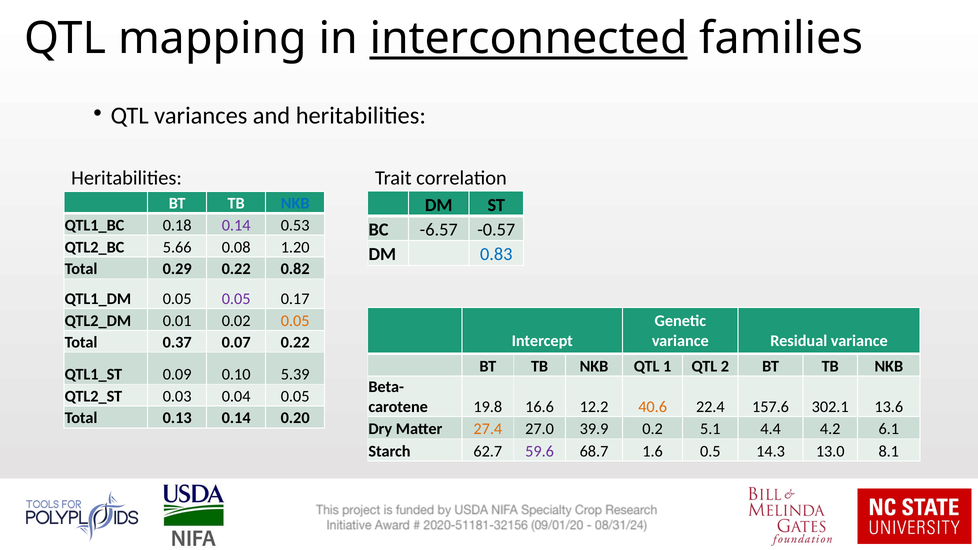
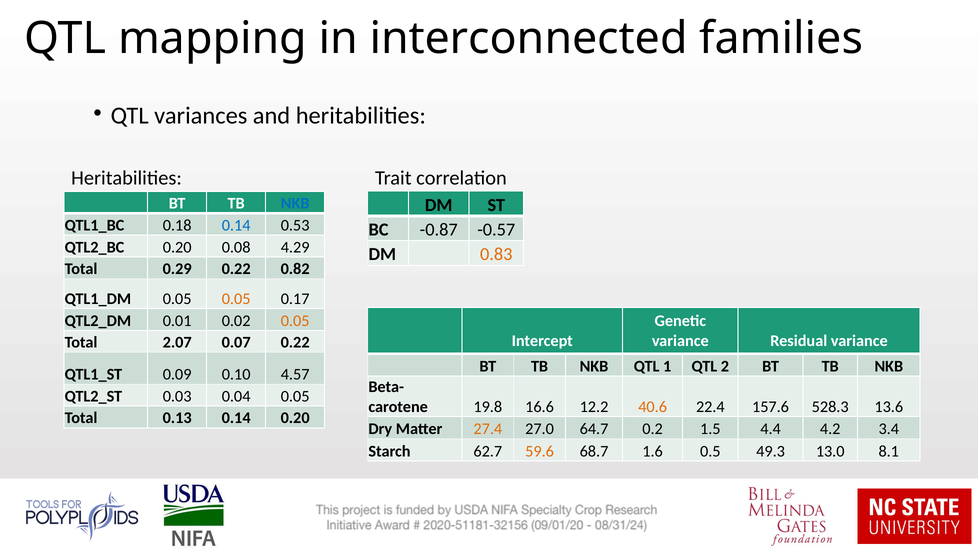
interconnected underline: present -> none (529, 39)
0.14 colour: purple -> blue (236, 225)
-6.57: -6.57 -> -0.87 (439, 230)
5.66: 5.66 -> 0.20 (177, 247)
1.20: 1.20 -> 4.29 (295, 247)
0.83 colour: blue -> orange (496, 254)
0.05 colour: purple -> orange (236, 299)
0.37: 0.37 -> 2.07 (177, 343)
5.39: 5.39 -> 4.57 (295, 375)
302.1: 302.1 -> 528.3 (830, 407)
39.9: 39.9 -> 64.7 (594, 429)
5.1: 5.1 -> 1.5 (710, 429)
6.1: 6.1 -> 3.4 (889, 429)
59.6 colour: purple -> orange (540, 451)
14.3: 14.3 -> 49.3 (771, 451)
